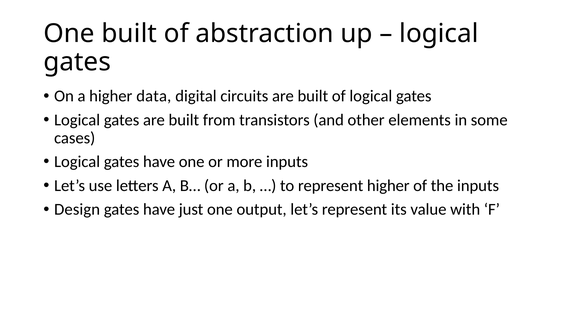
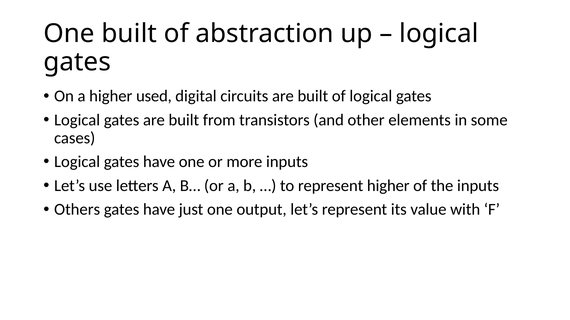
data: data -> used (154, 96)
Design: Design -> Others (77, 210)
